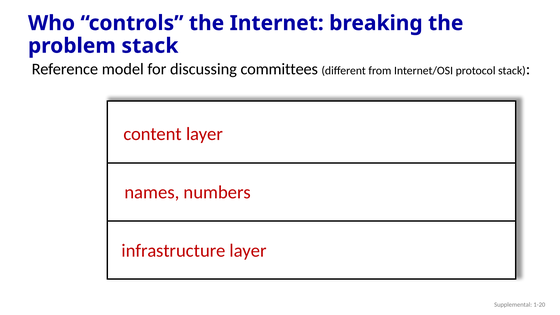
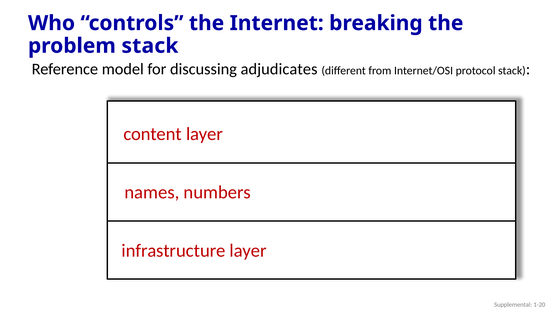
committees: committees -> adjudicates (279, 69)
